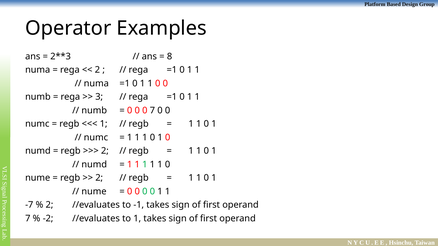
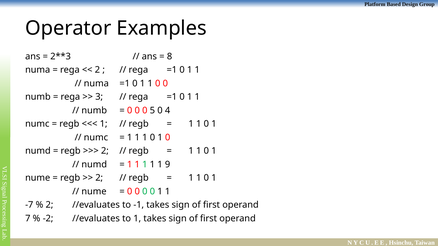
0 7: 7 -> 5 (152, 111)
0: 0 -> 4 (168, 111)
0: 0 -> 9 (168, 165)
